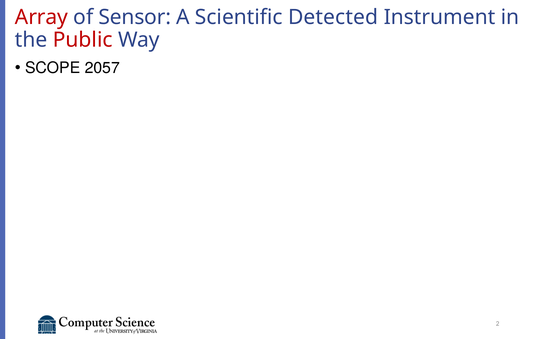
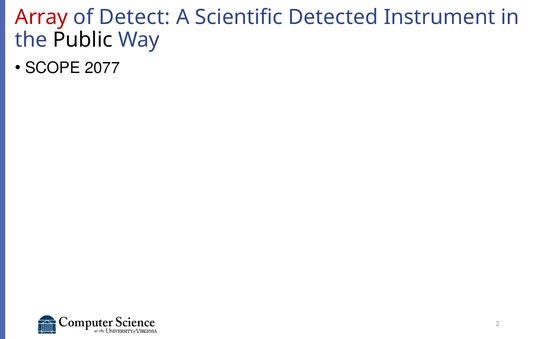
Sensor: Sensor -> Detect (135, 17)
Public colour: red -> black (83, 40)
2057: 2057 -> 2077 (102, 68)
